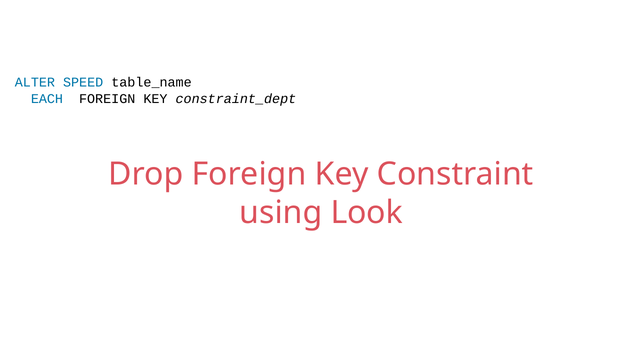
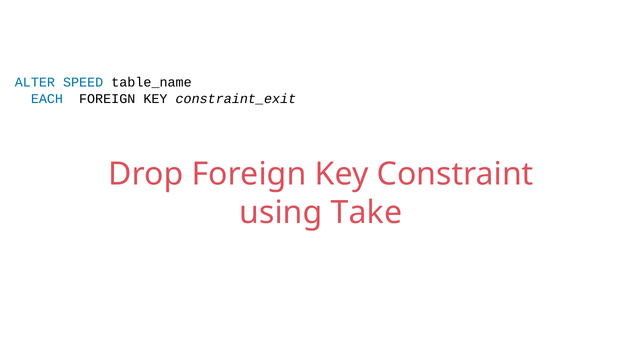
constraint_dept: constraint_dept -> constraint_exit (236, 99)
Look: Look -> Take (367, 213)
